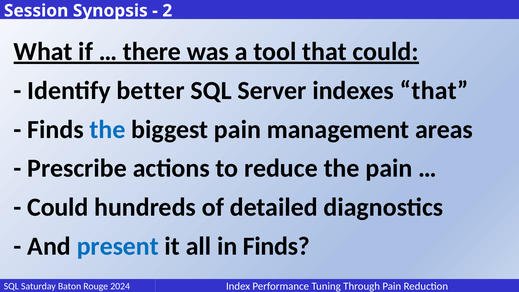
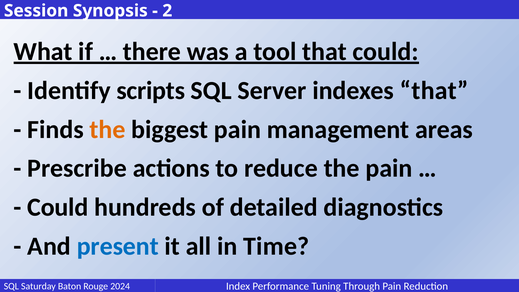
better: better -> scripts (151, 91)
the colour: blue -> orange (107, 129)
in Finds: Finds -> Time (276, 246)
